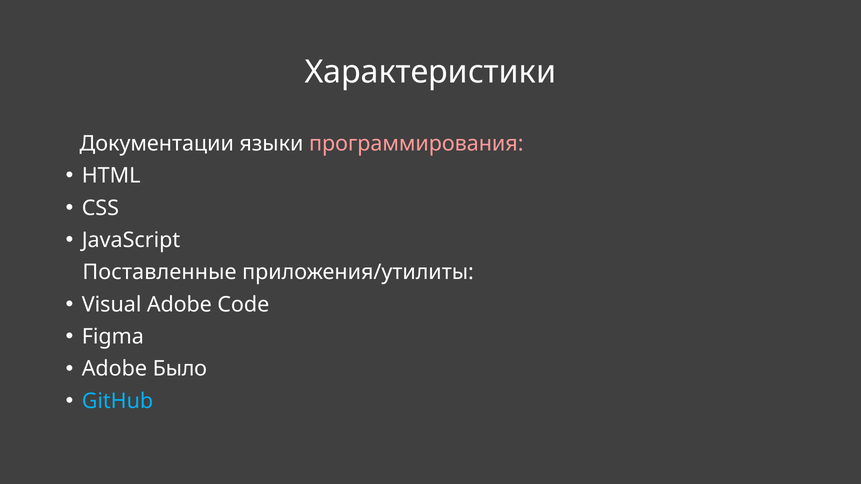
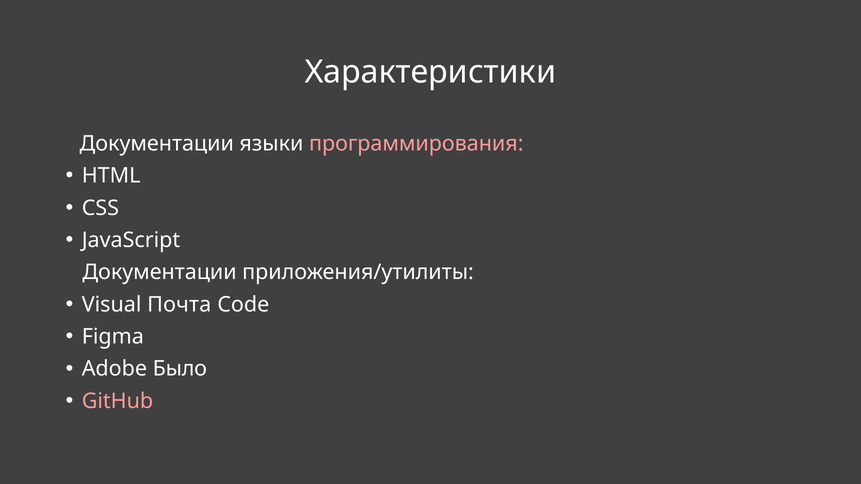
Поставленные: Поставленные -> Документации (160, 272)
Visual Adobe: Adobe -> Почта (179, 305)
GitHub colour: light blue -> pink (118, 401)
